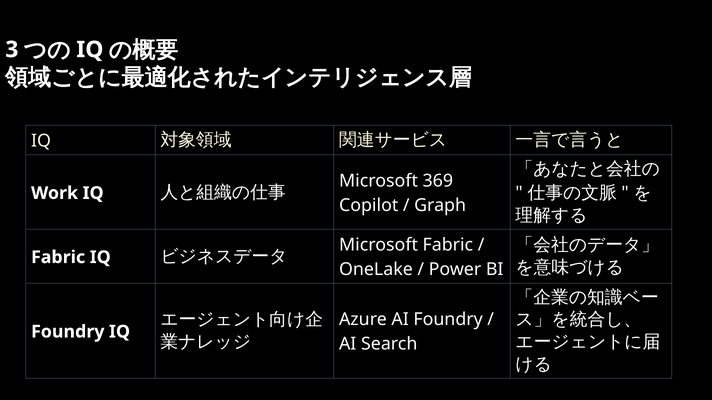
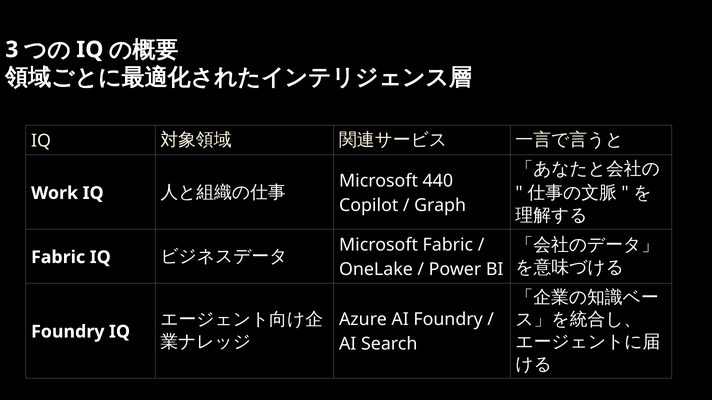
369: 369 -> 440 (438, 181)
